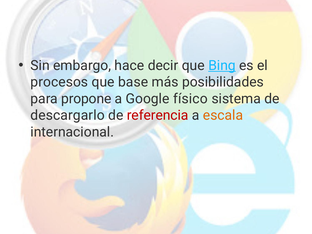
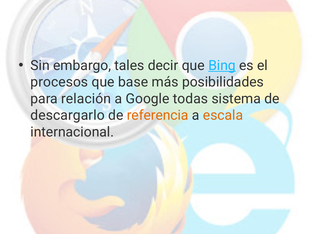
hace: hace -> tales (129, 65)
propone: propone -> relación (86, 99)
físico: físico -> todas (190, 99)
referencia colour: red -> orange (158, 115)
